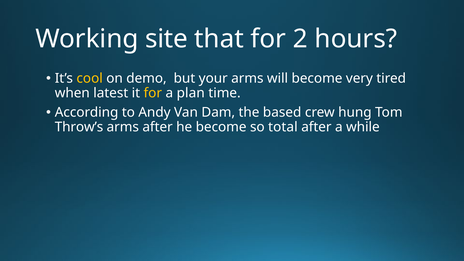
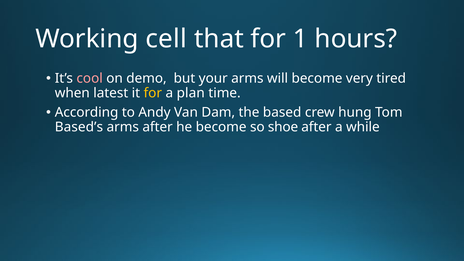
site: site -> cell (166, 39)
2: 2 -> 1 (300, 39)
cool colour: yellow -> pink (90, 78)
Throw’s: Throw’s -> Based’s (79, 127)
total: total -> shoe (283, 127)
